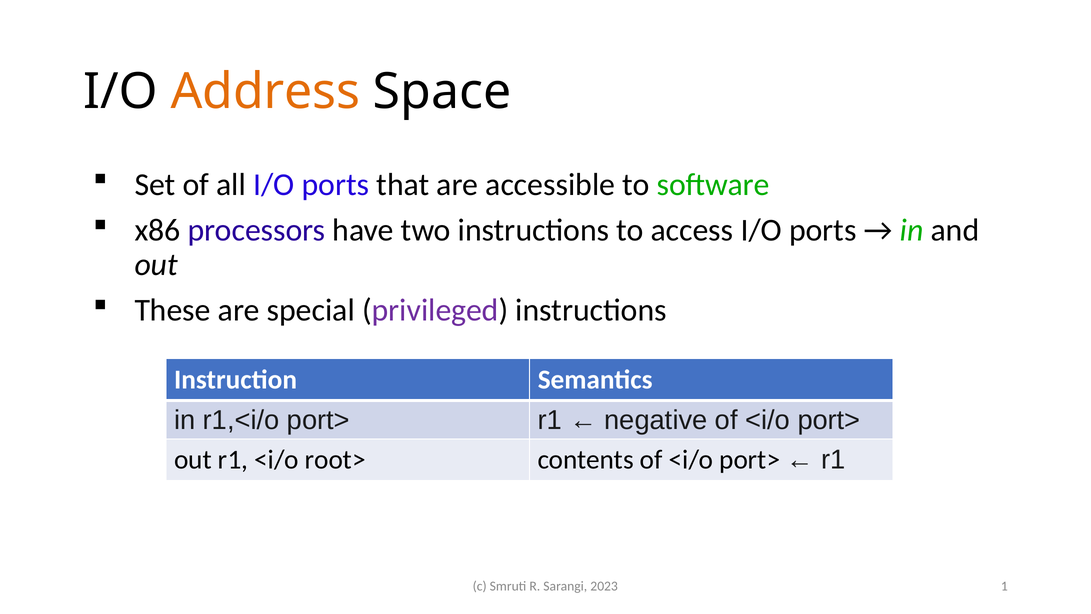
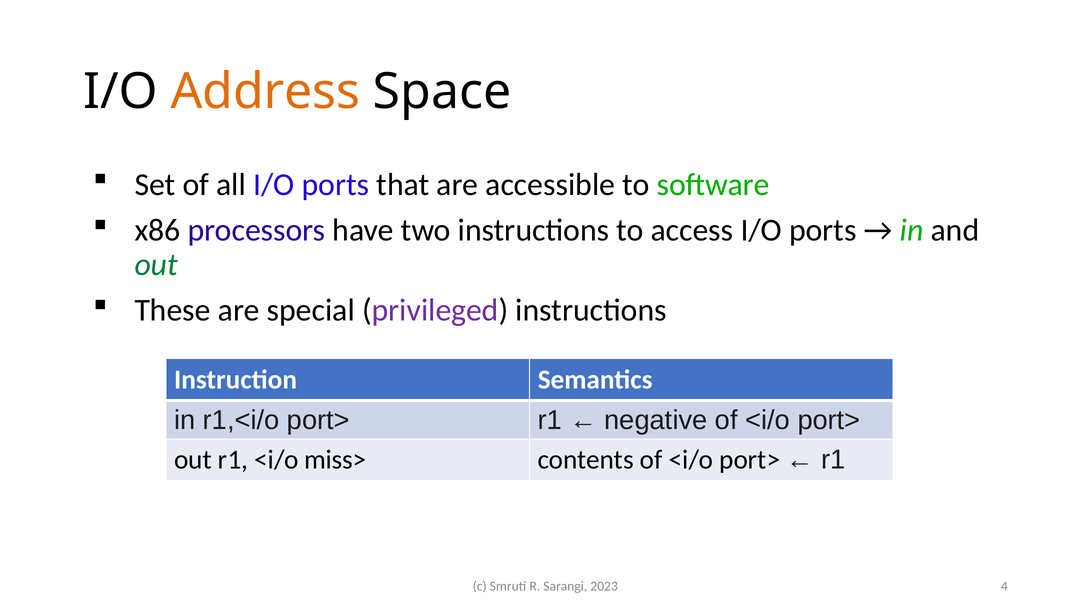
out colour: black -> green (156, 265)
root>: root> -> miss> (335, 460)
1: 1 -> 4 (1004, 586)
